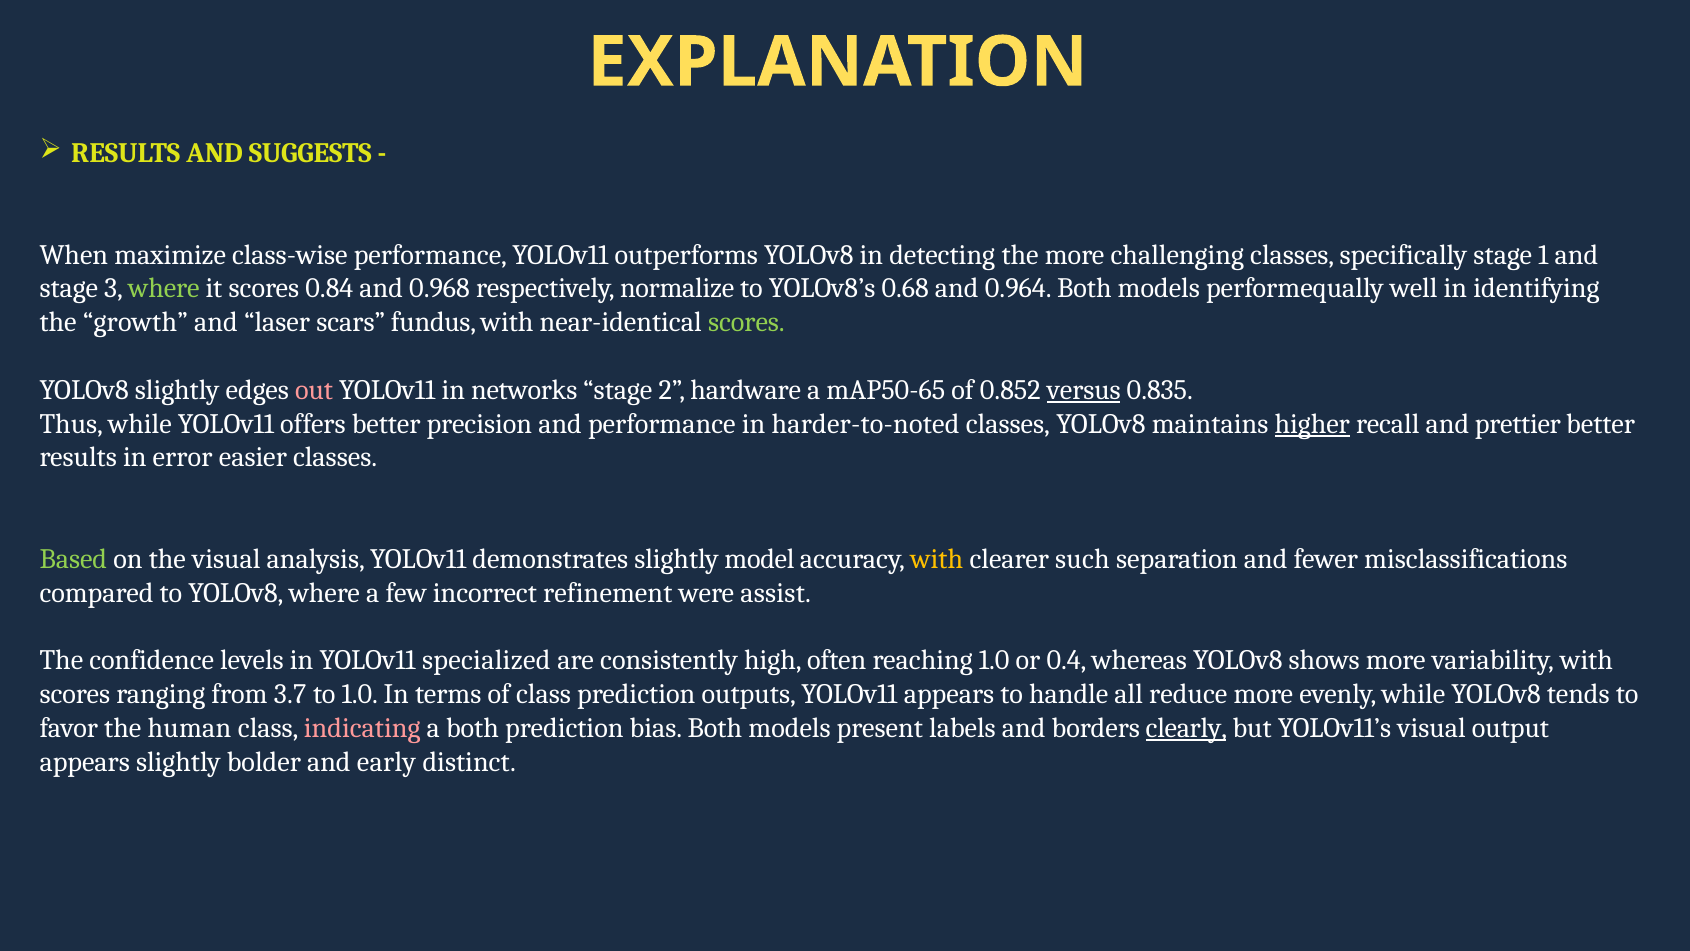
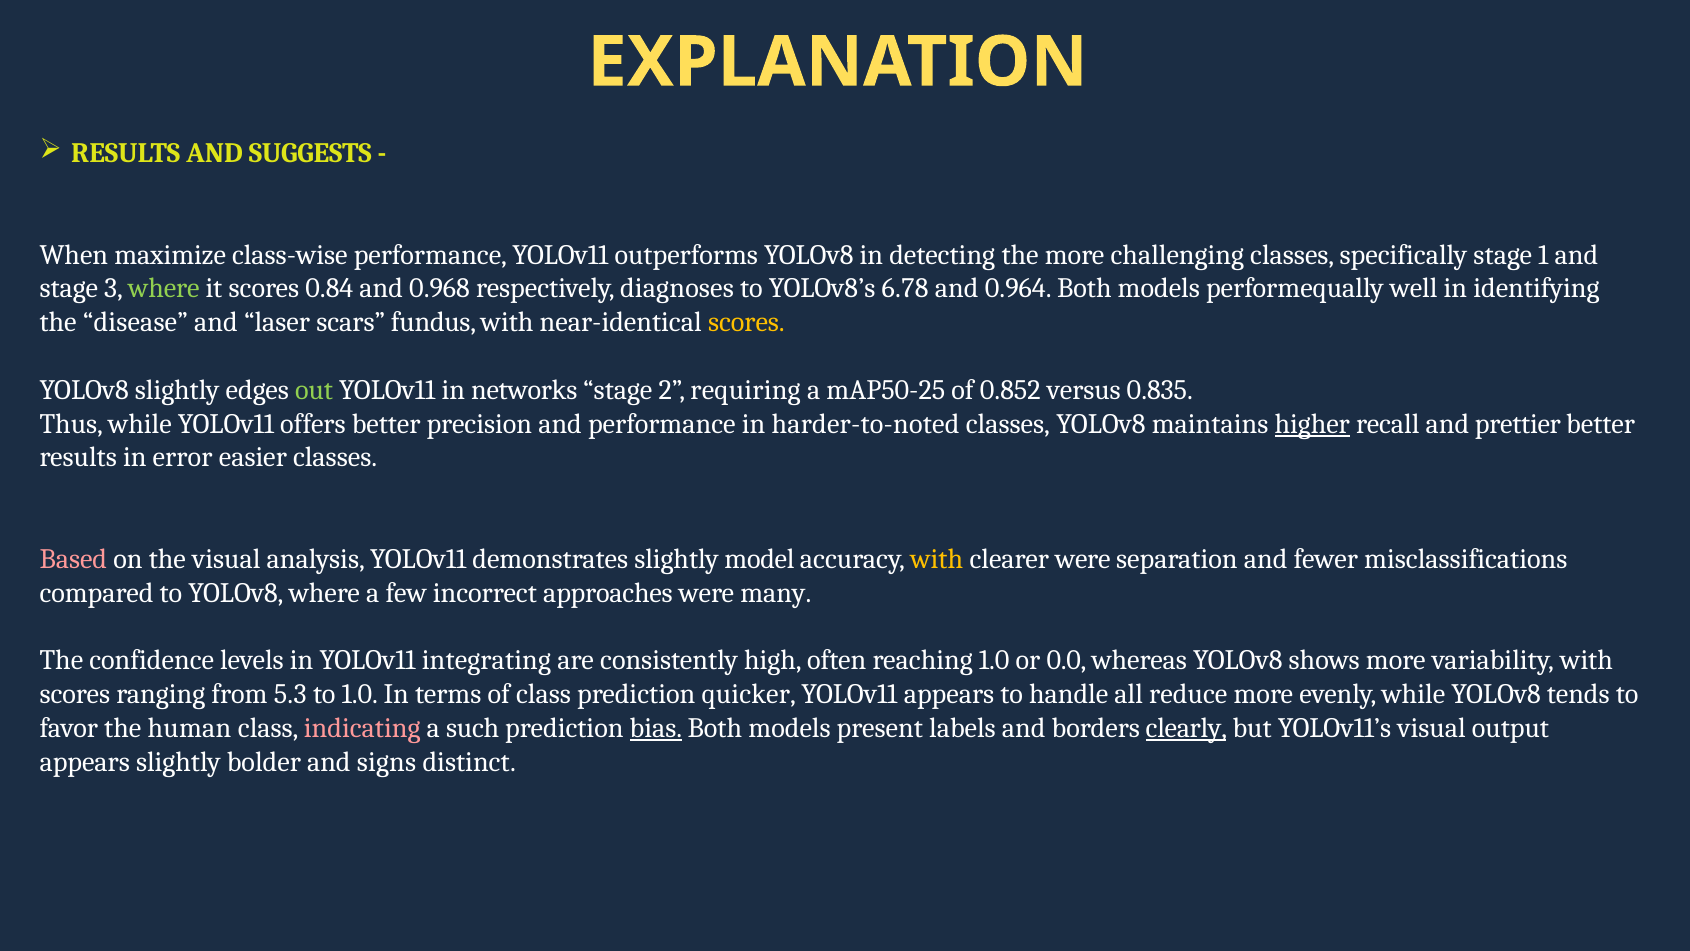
normalize: normalize -> diagnoses (677, 288)
0.68: 0.68 -> 6.78 (905, 288)
growth: growth -> disease (135, 322)
scores colour: light green -> yellow (746, 322)
out colour: pink -> light green (314, 390)
hardware: hardware -> requiring (746, 390)
mAP50-65: mAP50-65 -> mAP50-25 (886, 390)
versus underline: present -> none (1084, 390)
Based colour: light green -> pink (73, 559)
clearer such: such -> were (1083, 559)
refinement: refinement -> approaches (608, 593)
assist: assist -> many (776, 593)
specialized: specialized -> integrating (486, 660)
0.4: 0.4 -> 0.0 (1067, 660)
3.7: 3.7 -> 5.3 (290, 694)
outputs: outputs -> quicker (749, 694)
a both: both -> such (473, 728)
bias underline: none -> present (656, 728)
early: early -> signs (387, 762)
